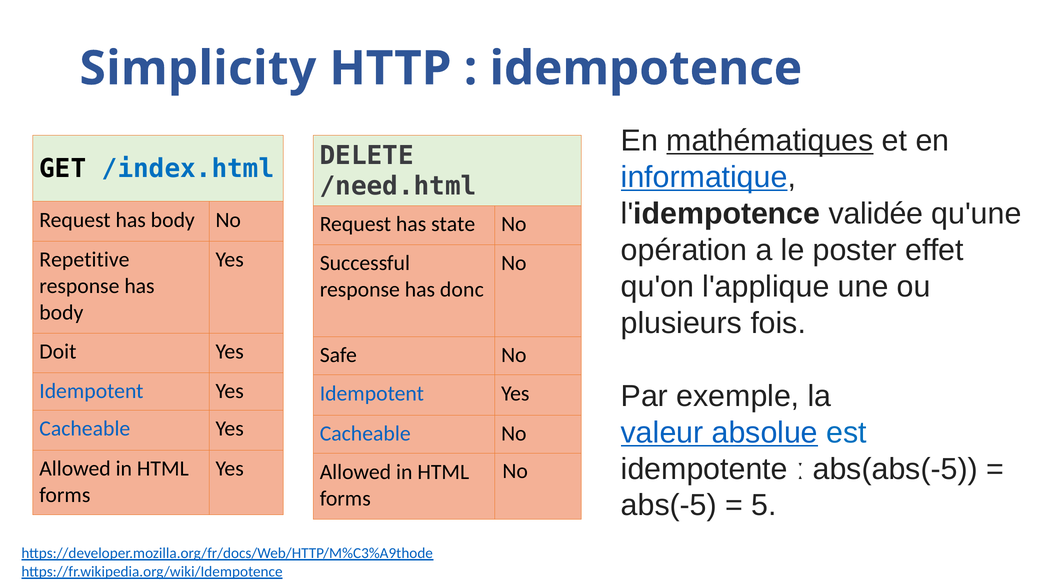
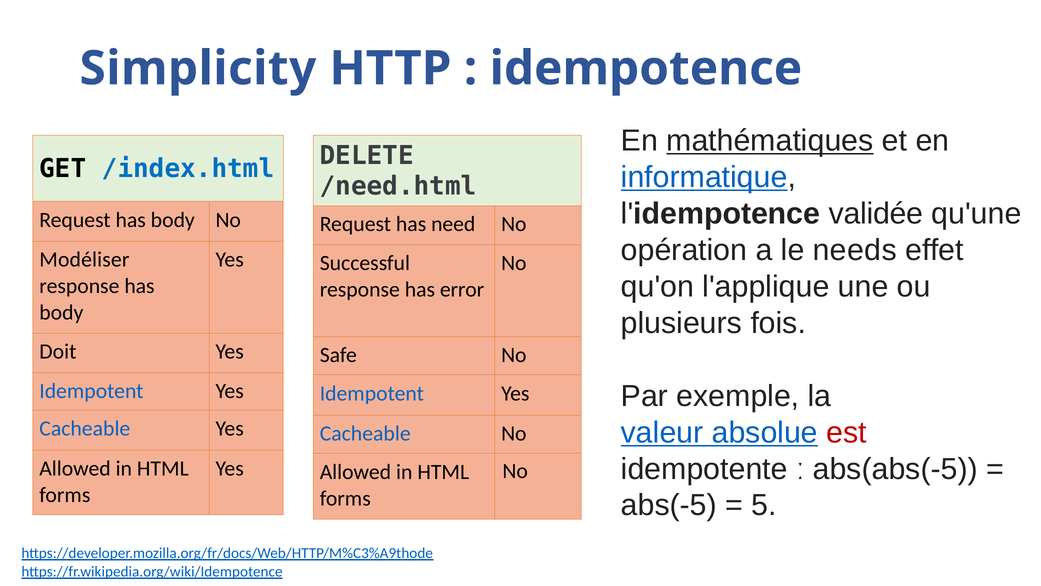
state: state -> need (453, 224)
poster: poster -> needs (855, 250)
Repetitive: Repetitive -> Modéliser (84, 259)
donc: donc -> error (462, 289)
est colour: blue -> red (847, 432)
